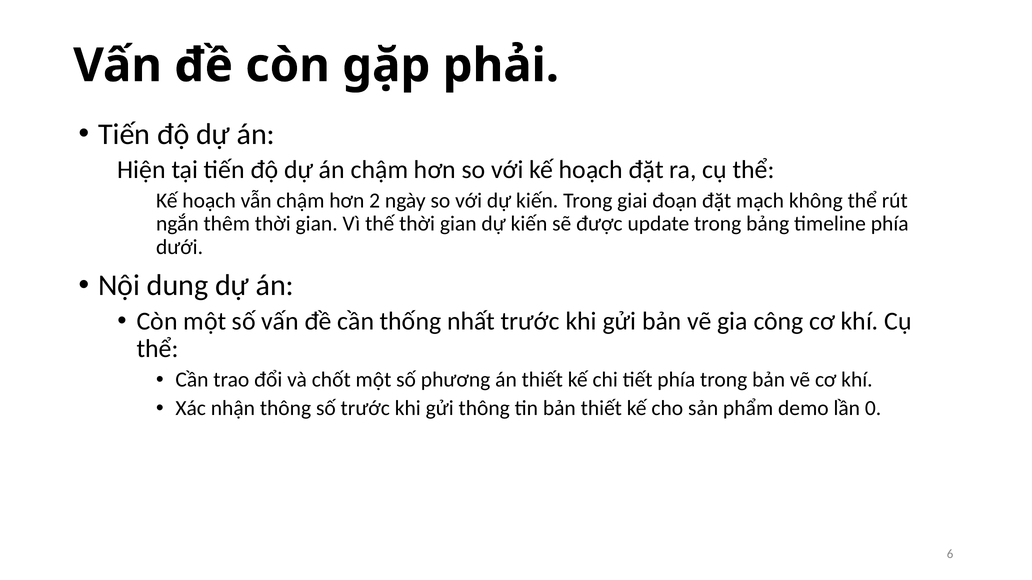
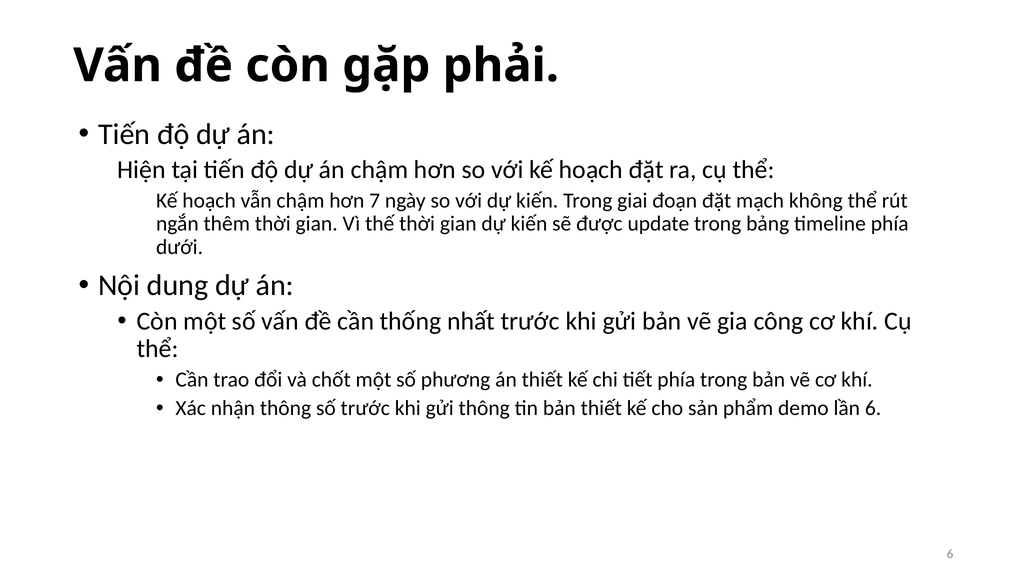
2: 2 -> 7 (375, 201)
lần 0: 0 -> 6 (873, 409)
